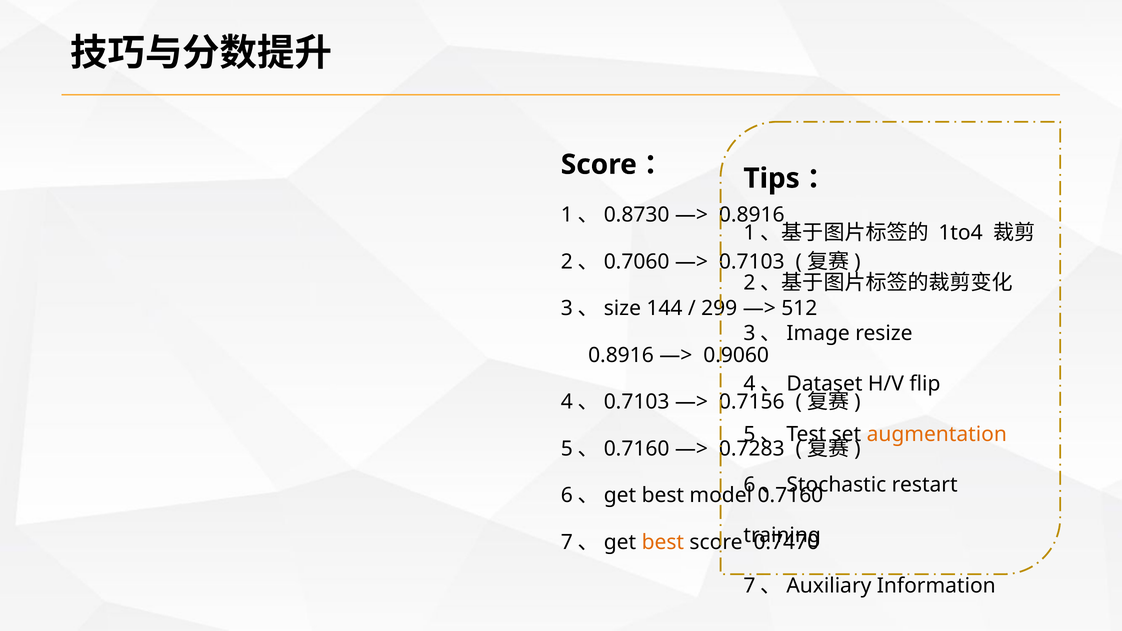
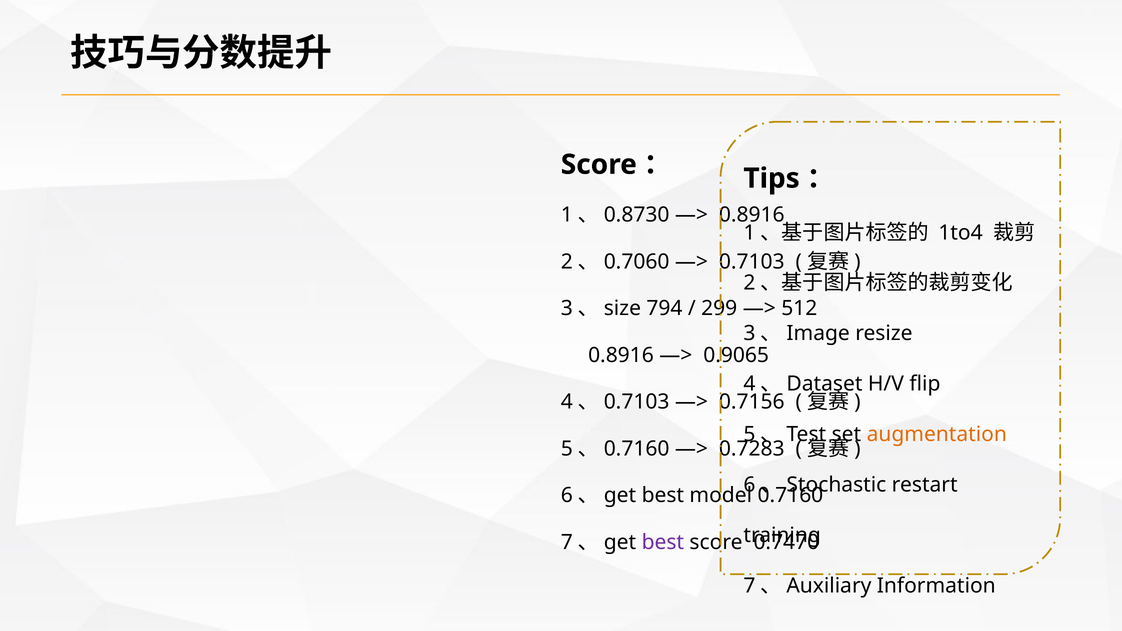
144: 144 -> 794 (664, 309)
0.9060: 0.9060 -> 0.9065 (736, 355)
best colour: orange -> purple (663, 542)
